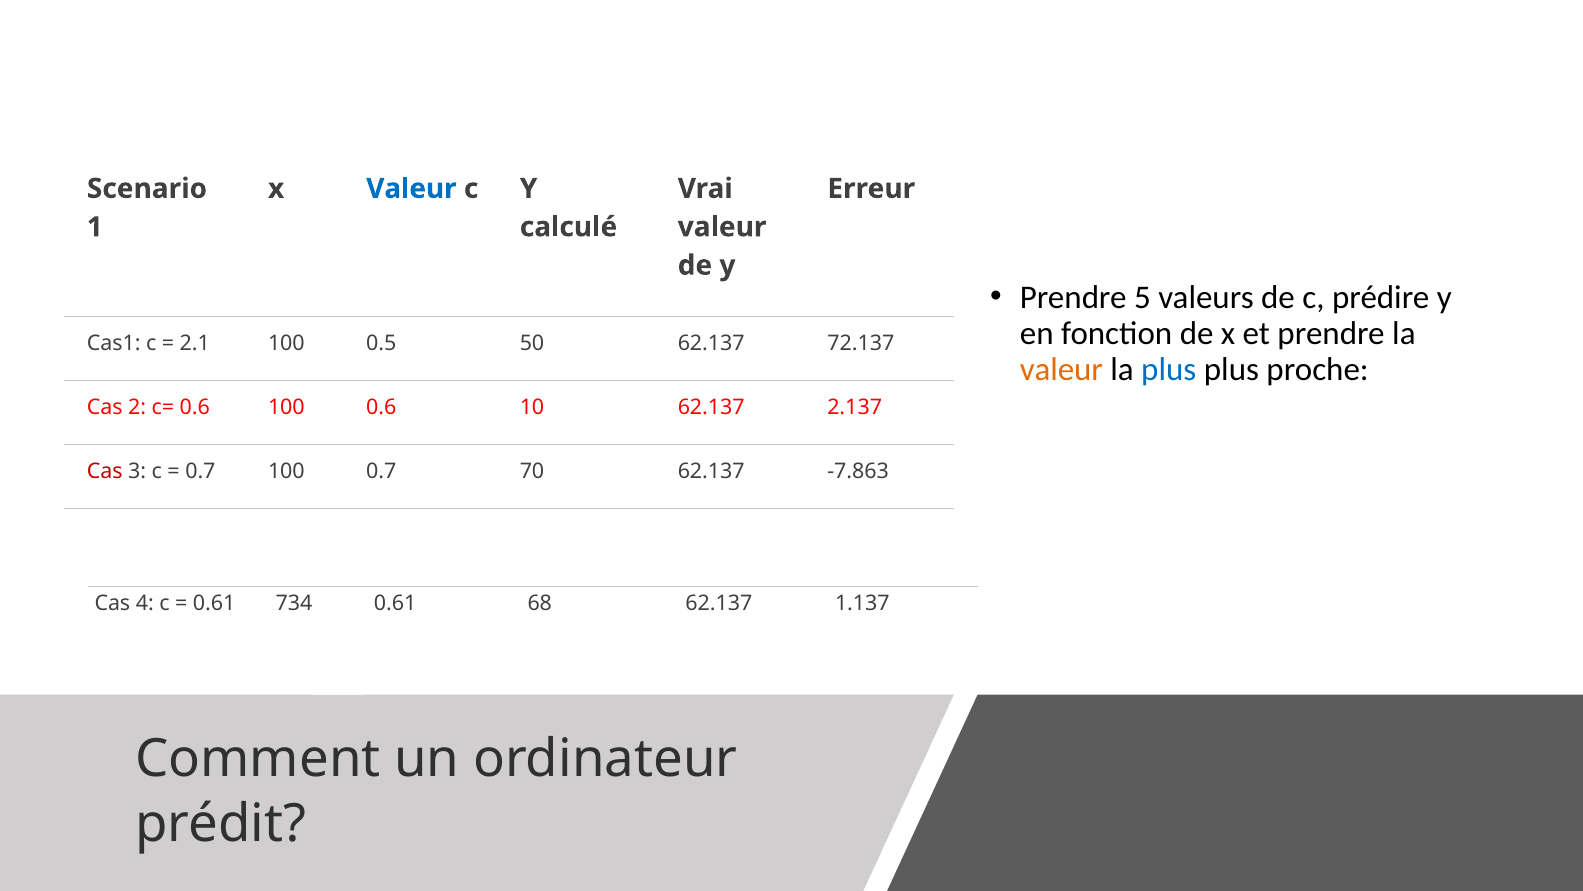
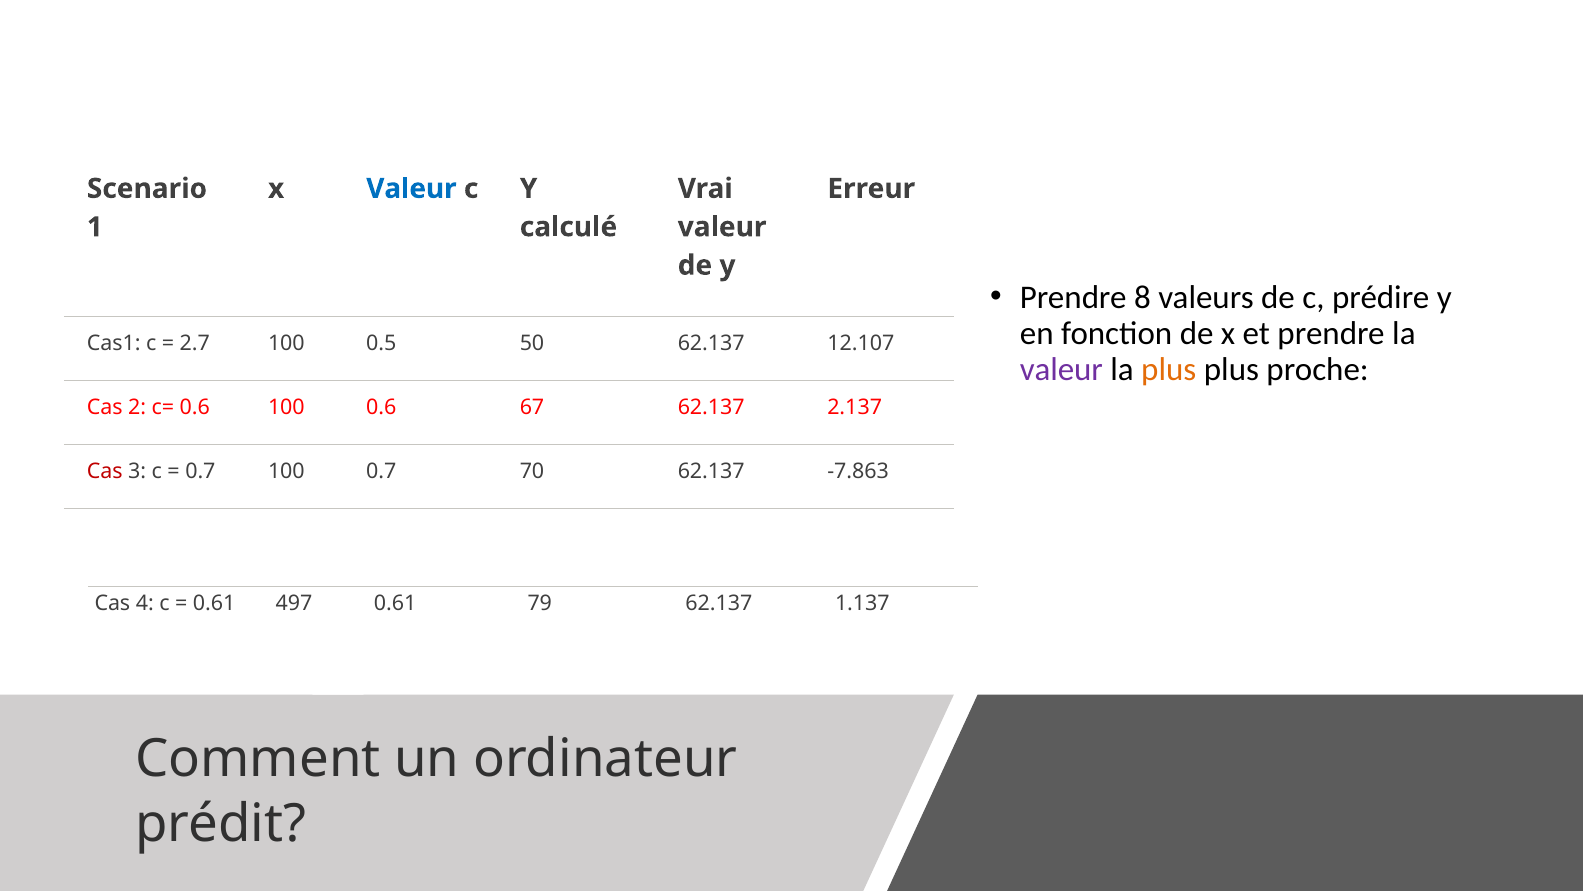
5: 5 -> 8 (1142, 297)
2.1: 2.1 -> 2.7 (195, 343)
72.137: 72.137 -> 12.107 (861, 343)
valeur colour: orange -> purple (1061, 370)
plus colour: blue -> orange (1169, 370)
10: 10 -> 67 (532, 407)
734: 734 -> 497 (294, 603)
68: 68 -> 79 (540, 603)
